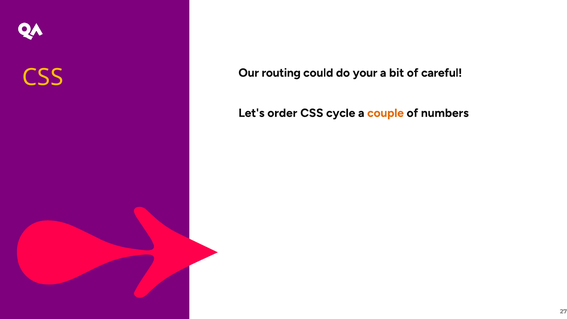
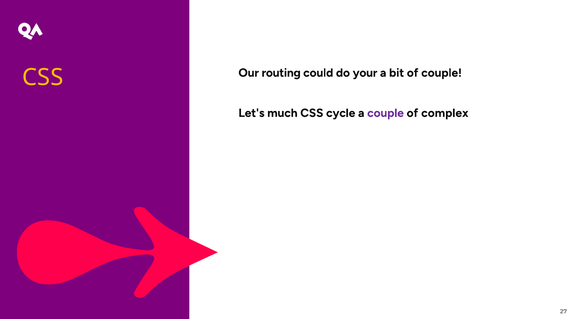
of careful: careful -> couple (442, 73)
order: order -> much (282, 113)
couple colour: orange -> purple (386, 113)
numbers: numbers -> complex (445, 113)
